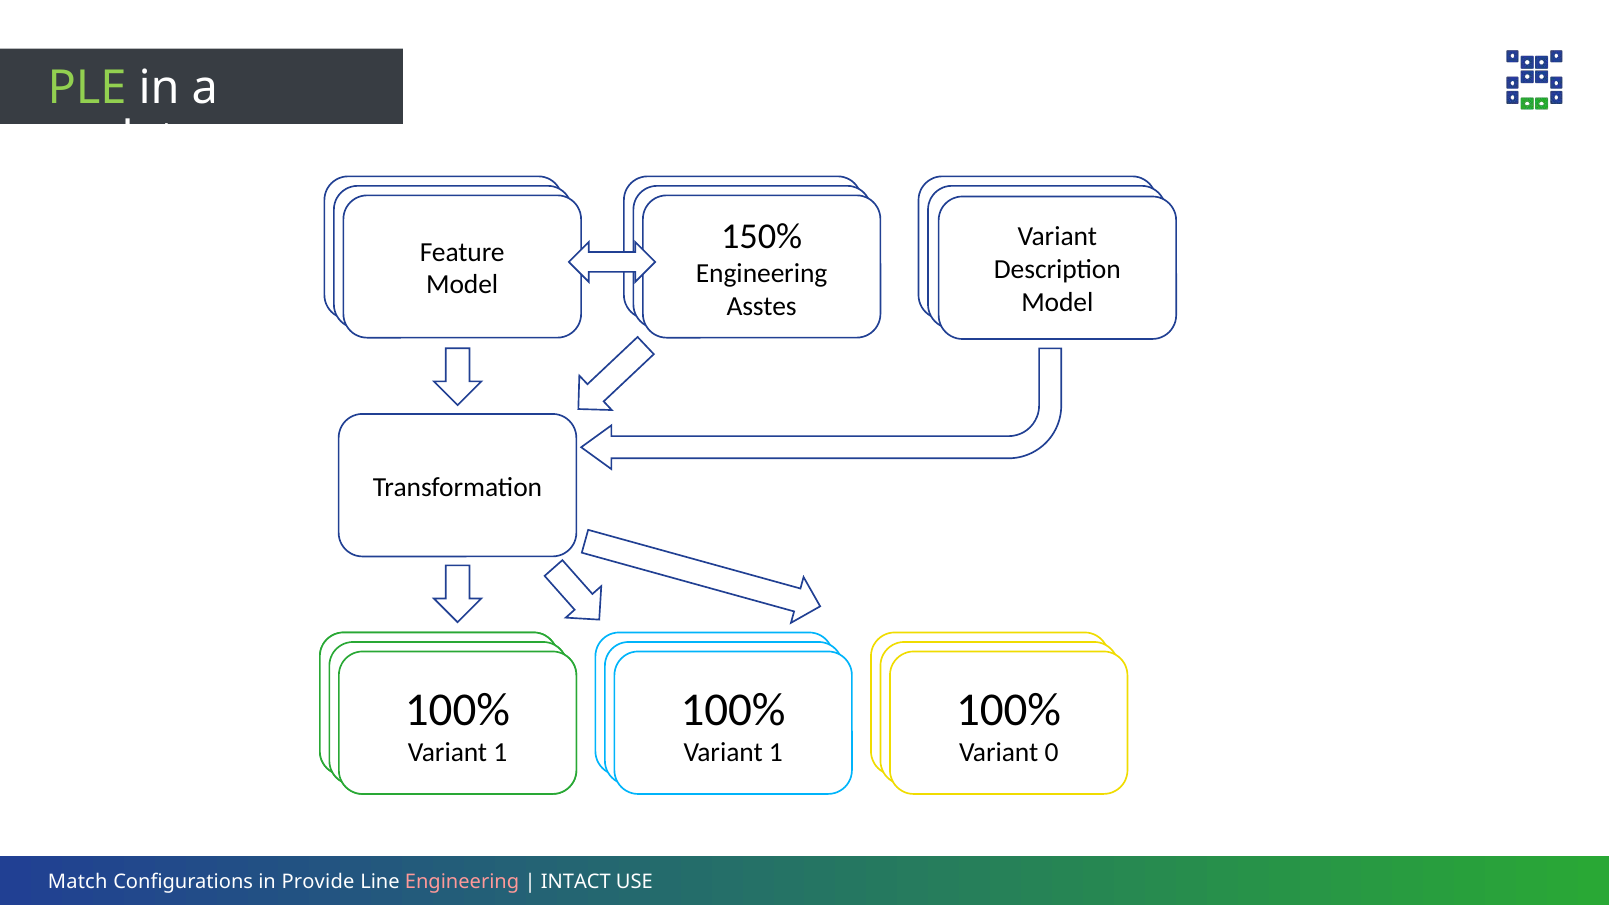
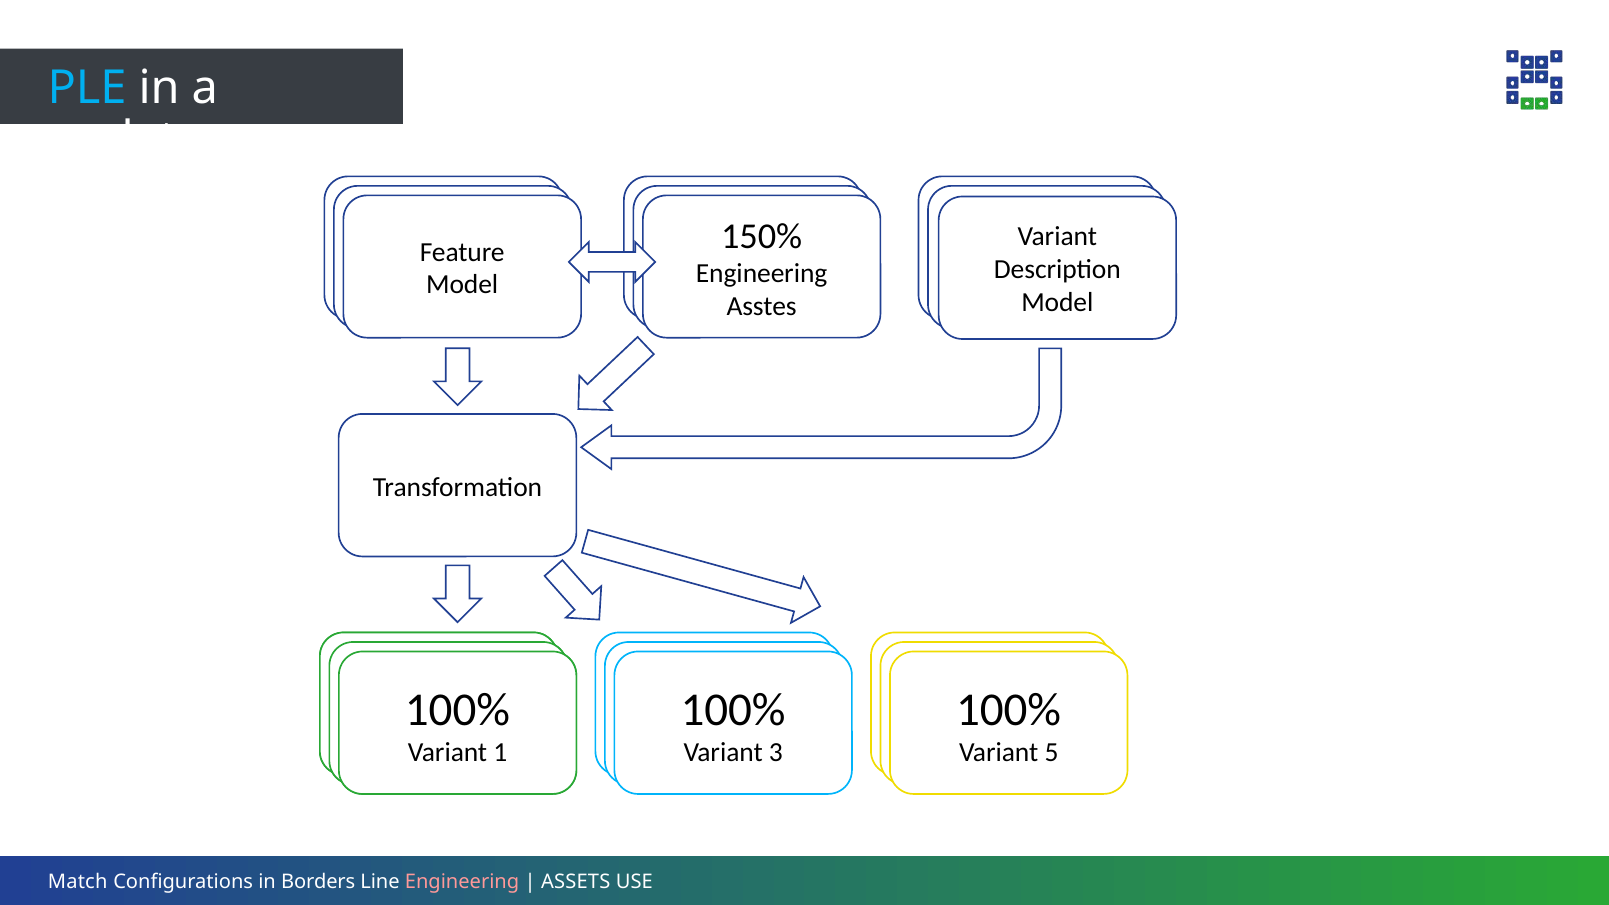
PLE colour: light green -> light blue (87, 88)
1: 1 -> 3 (776, 753)
0: 0 -> 5 (1052, 753)
Provide: Provide -> Borders (318, 882)
INTACT: INTACT -> ASSETS (576, 882)
